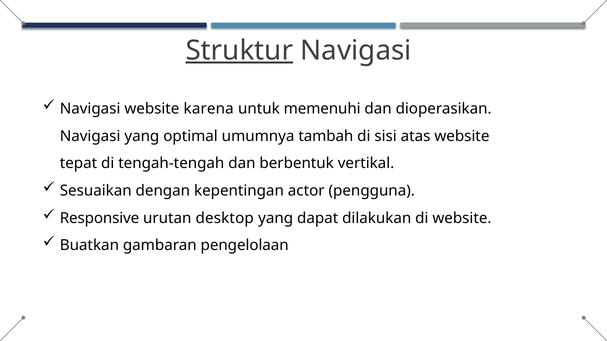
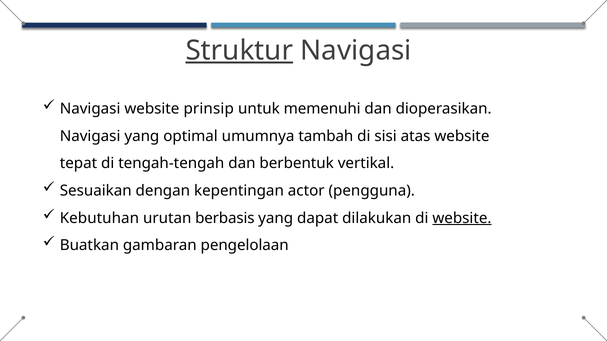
karena: karena -> prinsip (209, 109)
Responsive: Responsive -> Kebutuhan (99, 218)
desktop: desktop -> berbasis (225, 218)
website underline: none -> present (462, 218)
